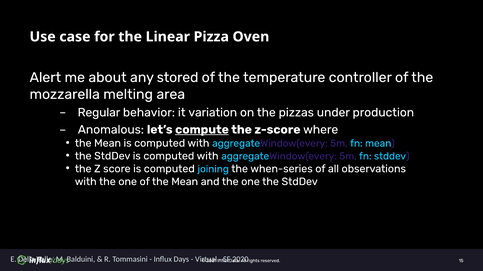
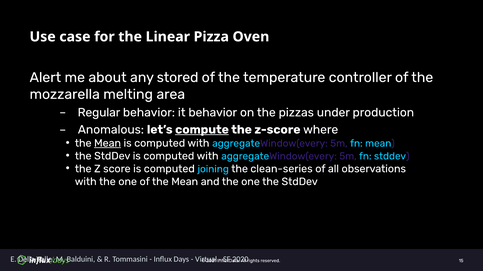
it variation: variation -> behavior (213, 113)
Mean underline: none -> present (108, 143)
when-series: when-series -> clean-series (282, 169)
